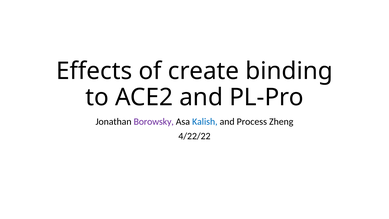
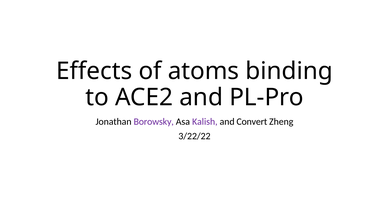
create: create -> atoms (204, 71)
Kalish colour: blue -> purple (205, 122)
Process: Process -> Convert (252, 122)
4/22/22: 4/22/22 -> 3/22/22 (194, 136)
